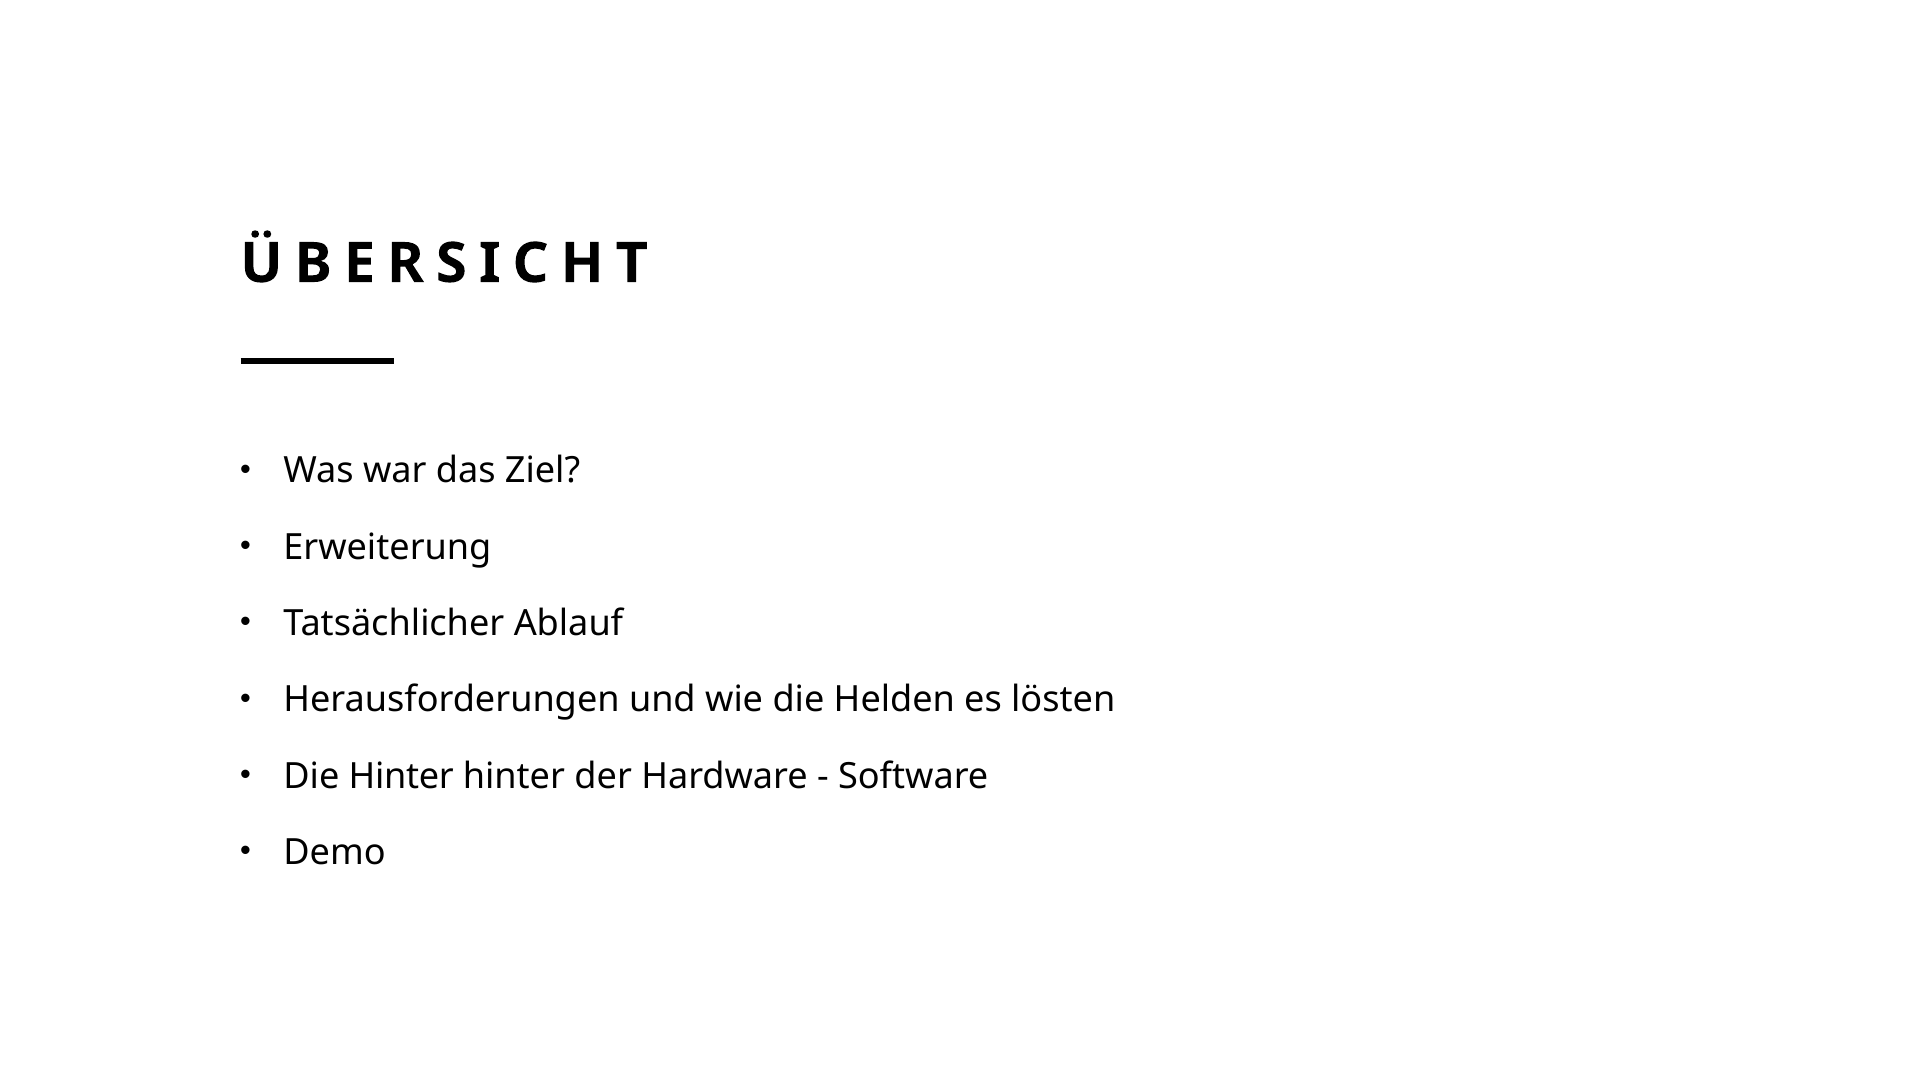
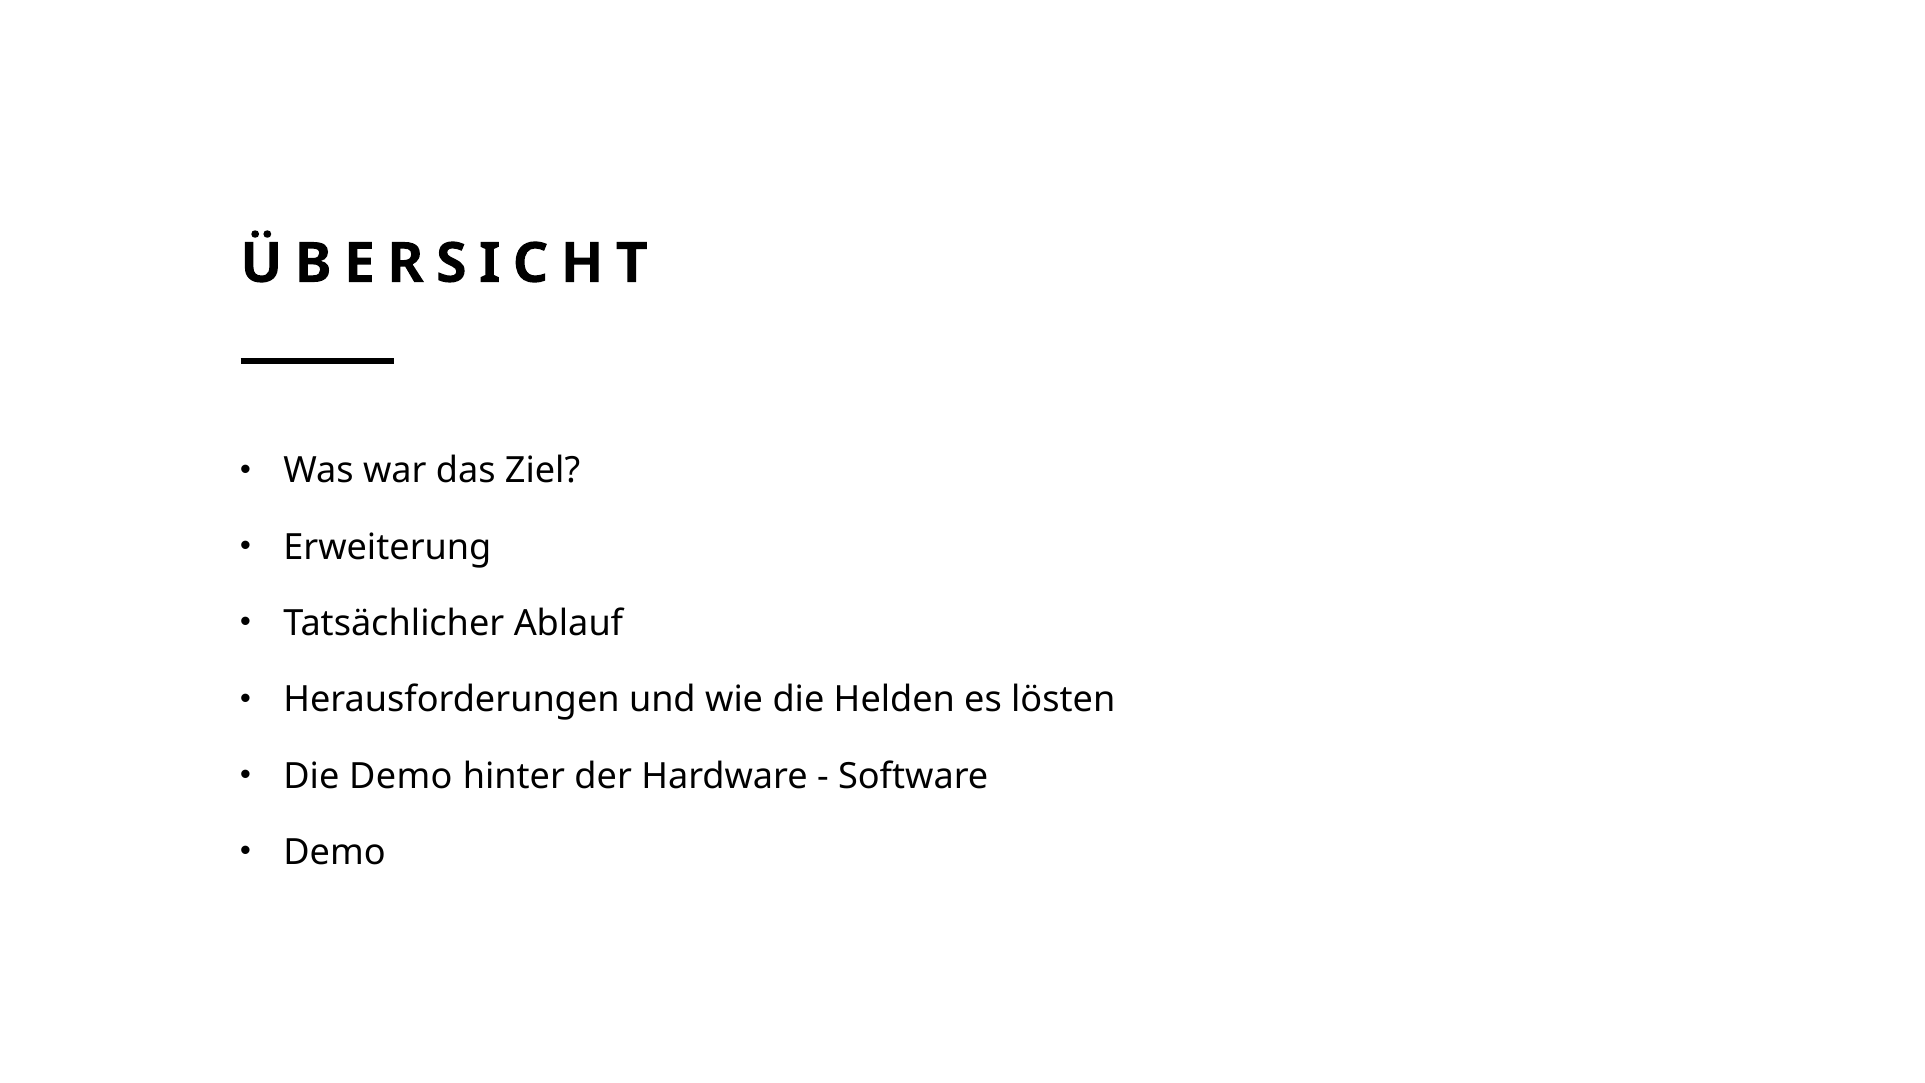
Die Hinter: Hinter -> Demo (401, 776)
